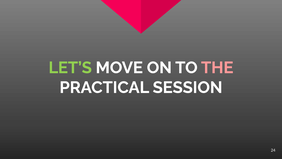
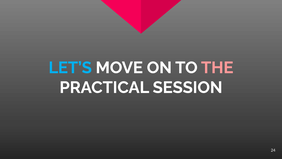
LET’S colour: light green -> light blue (70, 68)
